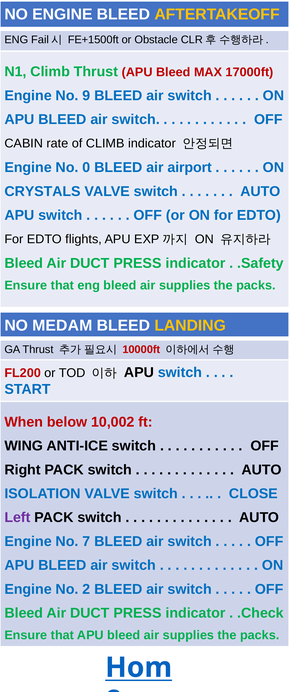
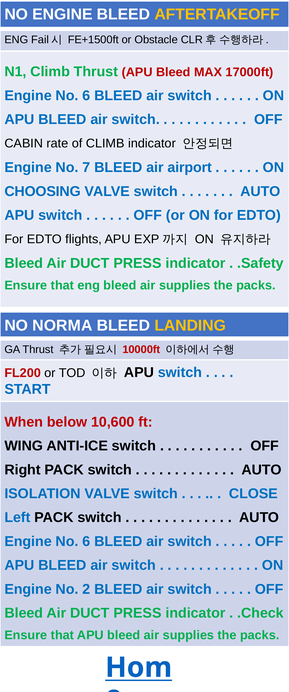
9: 9 -> 6 (86, 95)
0: 0 -> 7 (86, 167)
CRYSTALS: CRYSTALS -> CHOOSING (43, 191)
MEDAM: MEDAM -> NORMA (62, 325)
10,002: 10,002 -> 10,600 (113, 422)
Left colour: purple -> blue (17, 517)
7: 7 -> 6 (86, 541)
